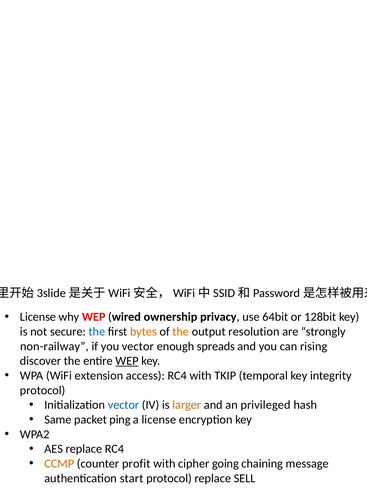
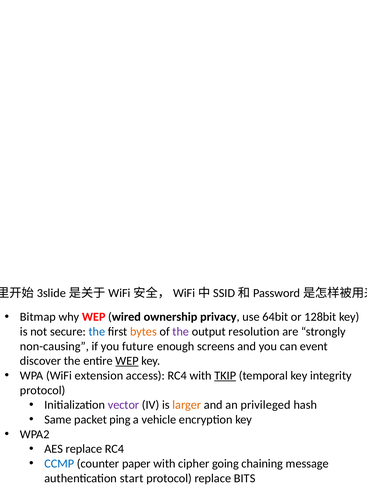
License: License -> Bitmap (38, 317)
the colour: orange -> purple (181, 332)
non-railway: non-railway -> non-causing (54, 346)
you vector: vector -> future (138, 346)
spreads: spreads -> screens (216, 346)
rising: rising -> event (314, 346)
TKIP underline: none -> present (225, 376)
vector colour: blue -> purple (123, 405)
a license: license -> vehicle (159, 420)
CCMP colour: orange -> blue (59, 464)
profit: profit -> paper (136, 464)
SELL: SELL -> BITS (245, 479)
